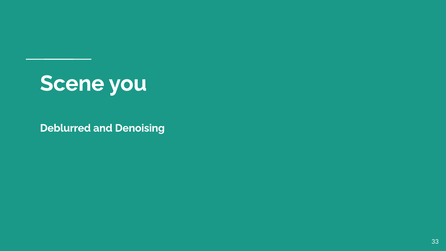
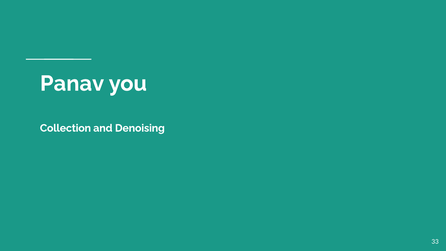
Scene: Scene -> Panav (72, 83)
Deblurred: Deblurred -> Collection (65, 128)
